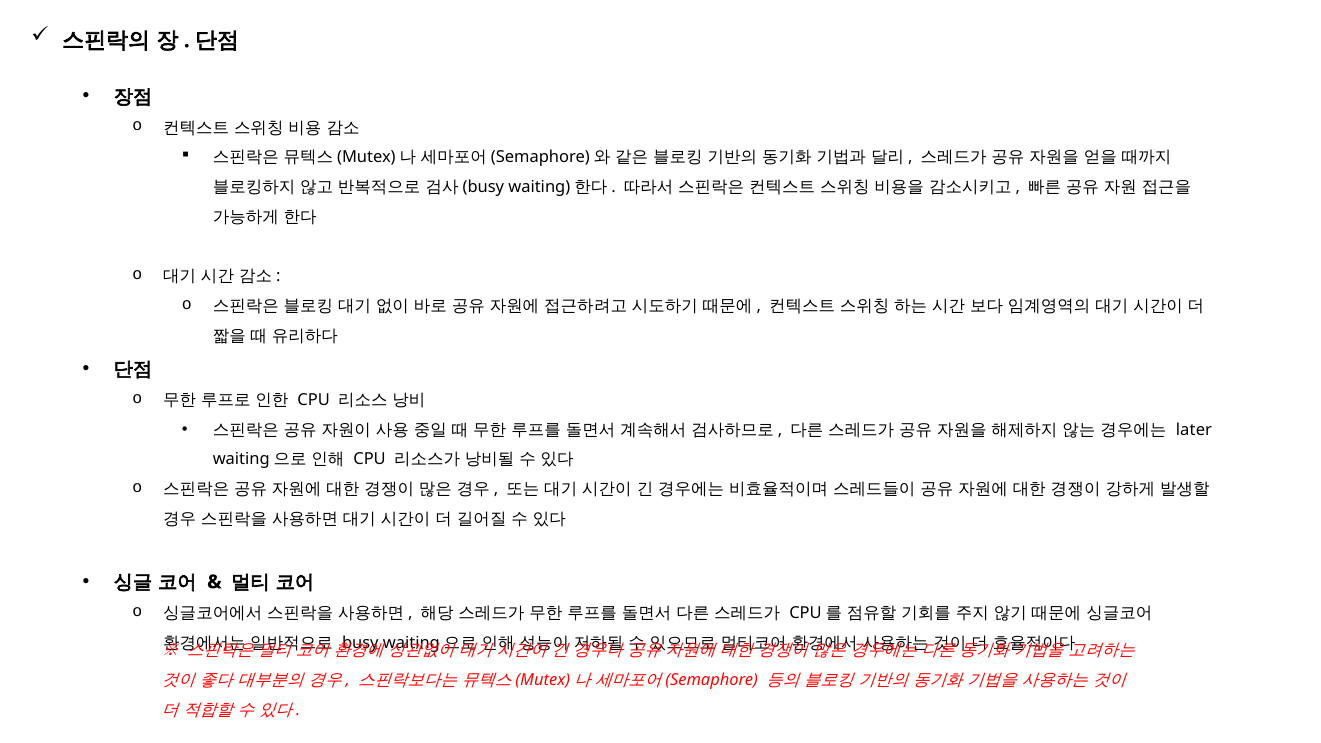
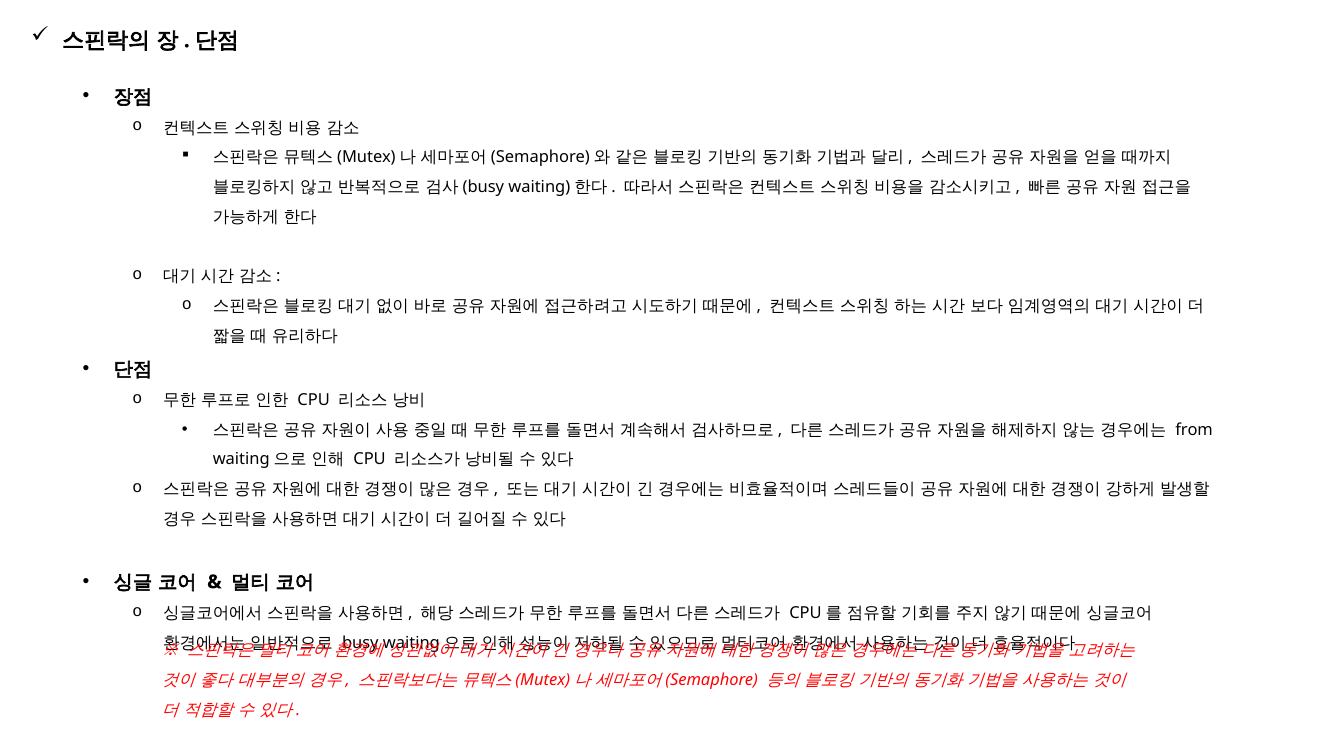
later: later -> from (1194, 430)
